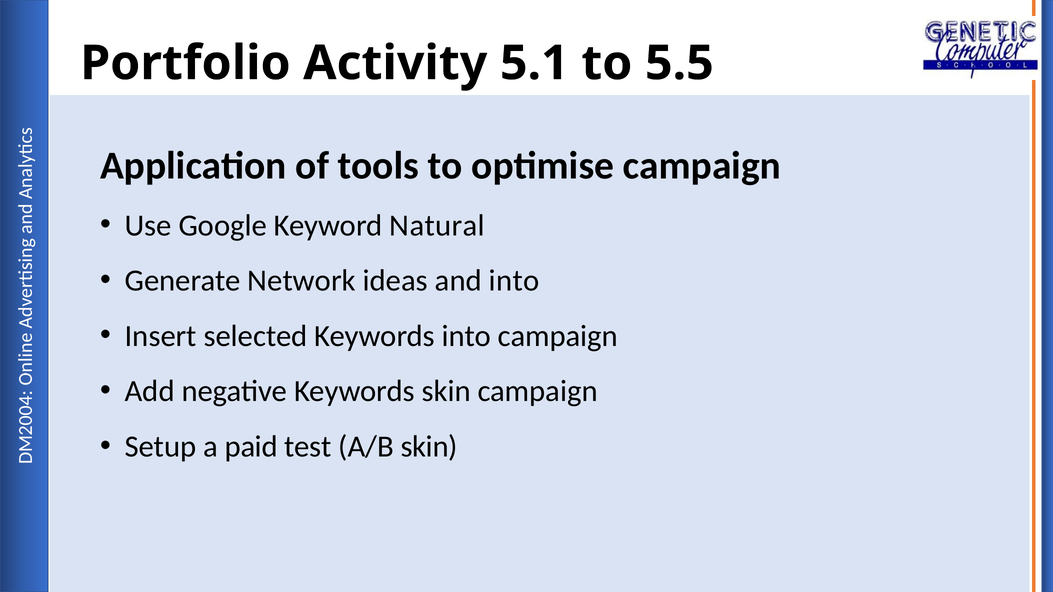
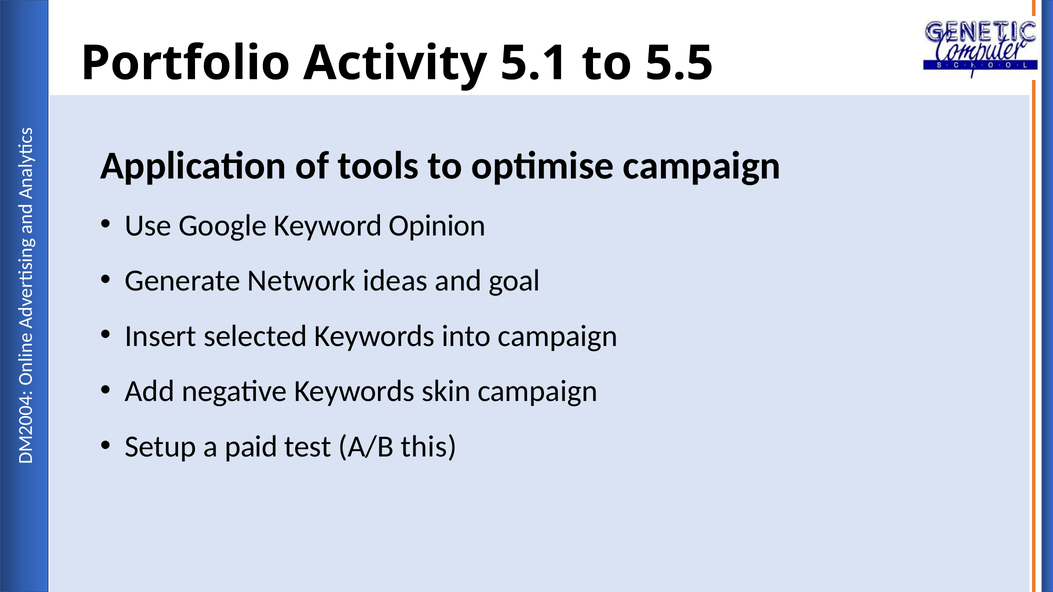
Natural: Natural -> Opinion (437, 226)
and into: into -> goal (514, 281)
A/B skin: skin -> this (429, 447)
